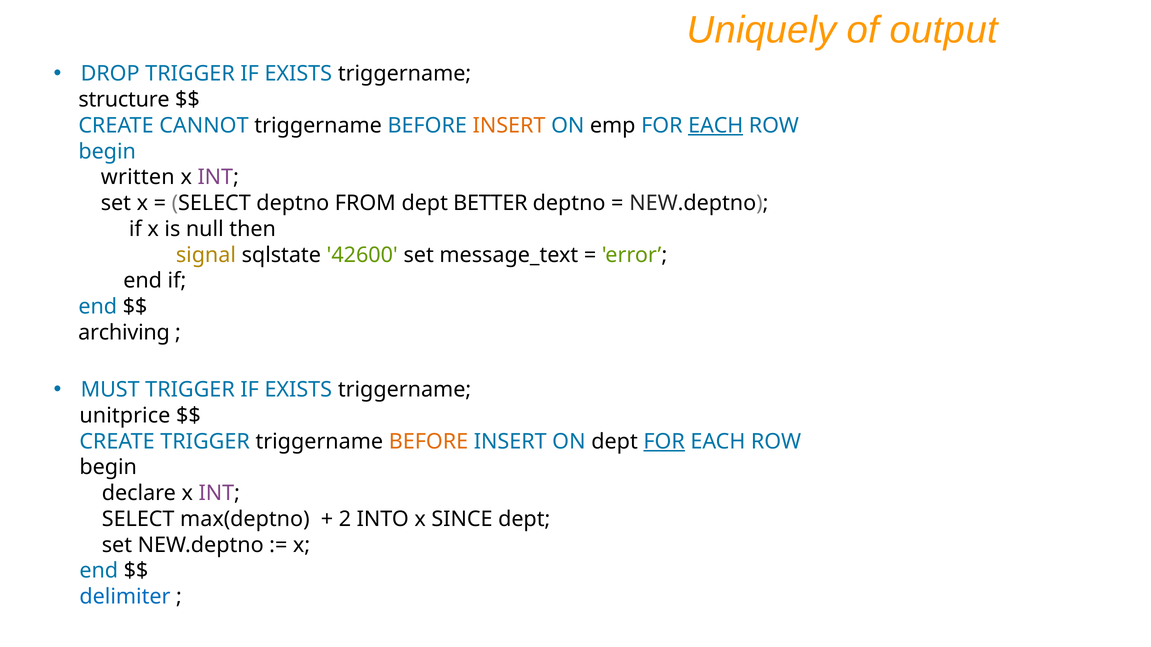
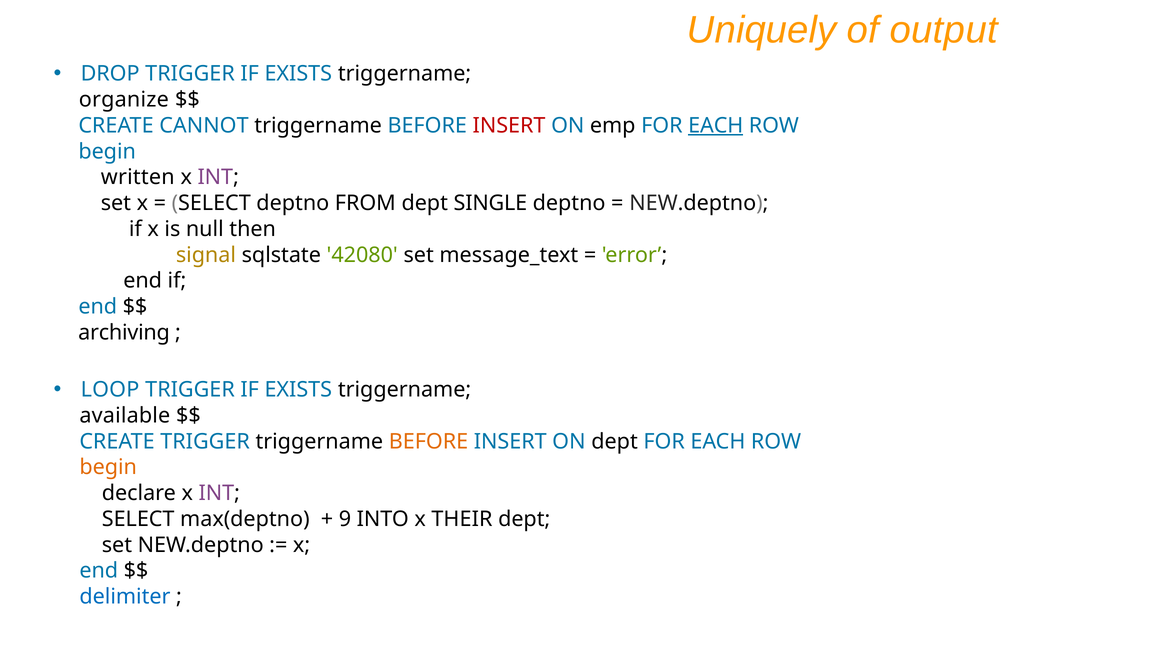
structure: structure -> organize (124, 100)
INSERT colour: orange -> red (509, 126)
BETTER: BETTER -> SINGLE (490, 203)
42600: 42600 -> 42080 (362, 255)
MUST: MUST -> LOOP (110, 390)
unitprice: unitprice -> available (125, 416)
FOR underline: present -> none (664, 442)
begin colour: black -> orange (108, 468)
2: 2 -> 9 (345, 519)
SINCE: SINCE -> THEIR (462, 519)
